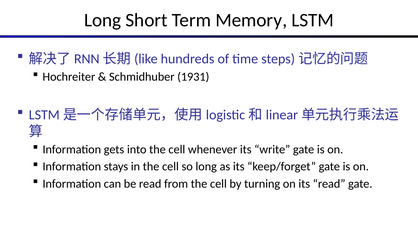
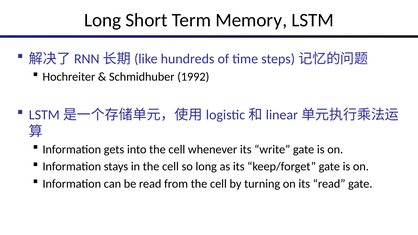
1931: 1931 -> 1992 (193, 77)
